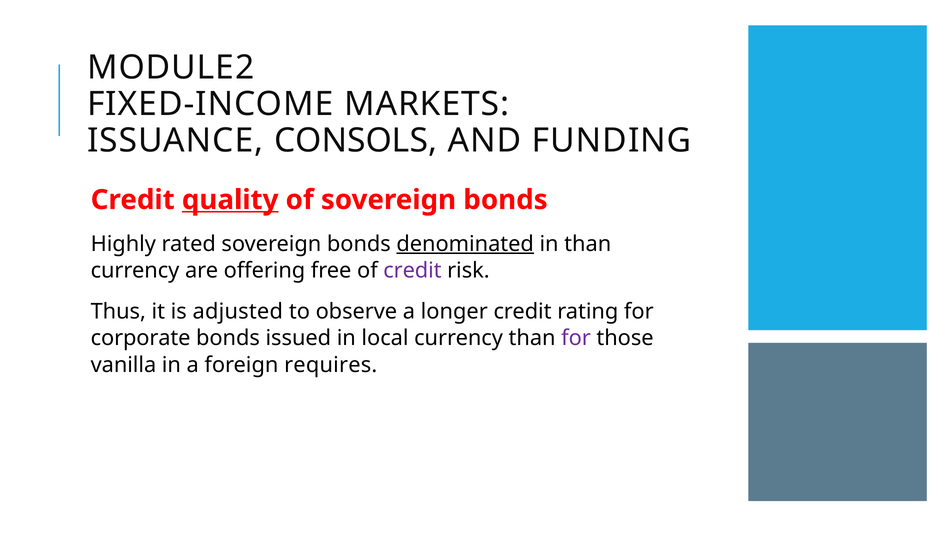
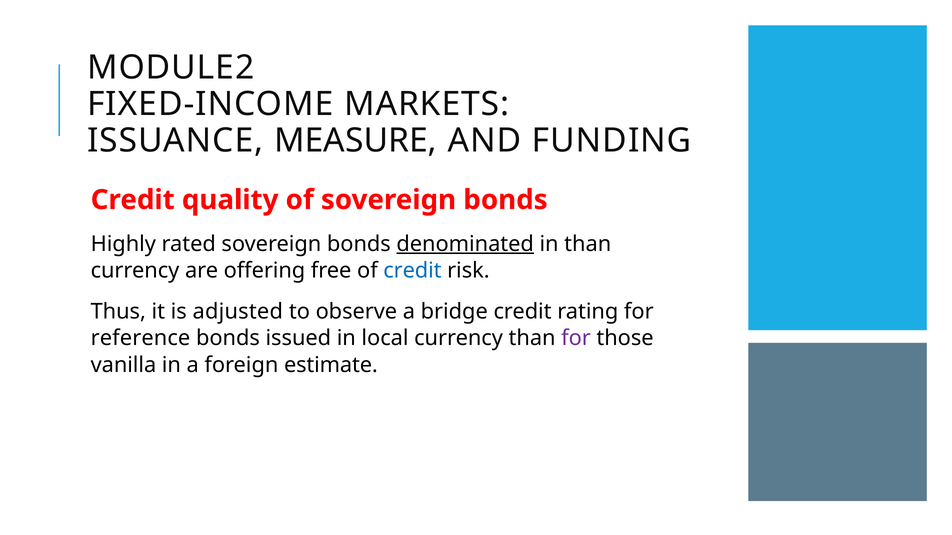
CONSOLS: CONSOLS -> MEASURE (356, 141)
quality underline: present -> none (230, 200)
credit colour: purple -> blue (412, 271)
longer: longer -> bridge (454, 312)
corporate: corporate -> reference (140, 338)
requires: requires -> estimate (331, 365)
